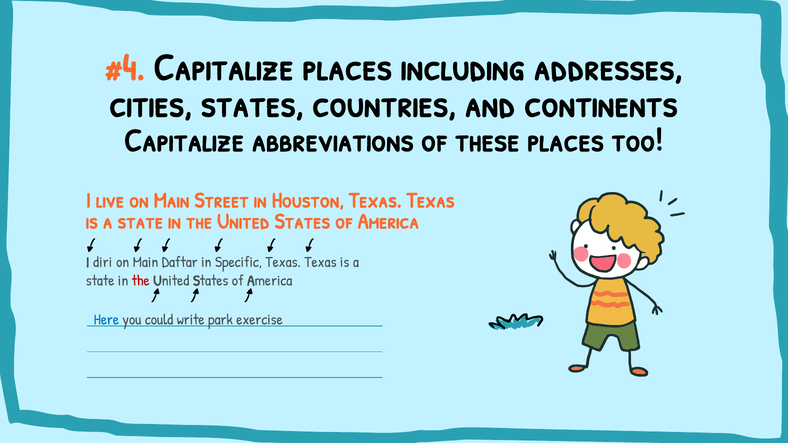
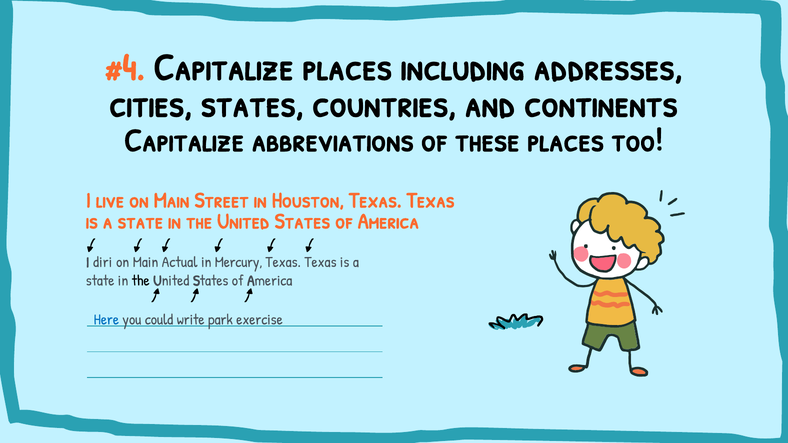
Daftar: Daftar -> Actual (180, 262)
Specific: Specific -> Mercury (239, 262)
the colour: red -> black (141, 281)
